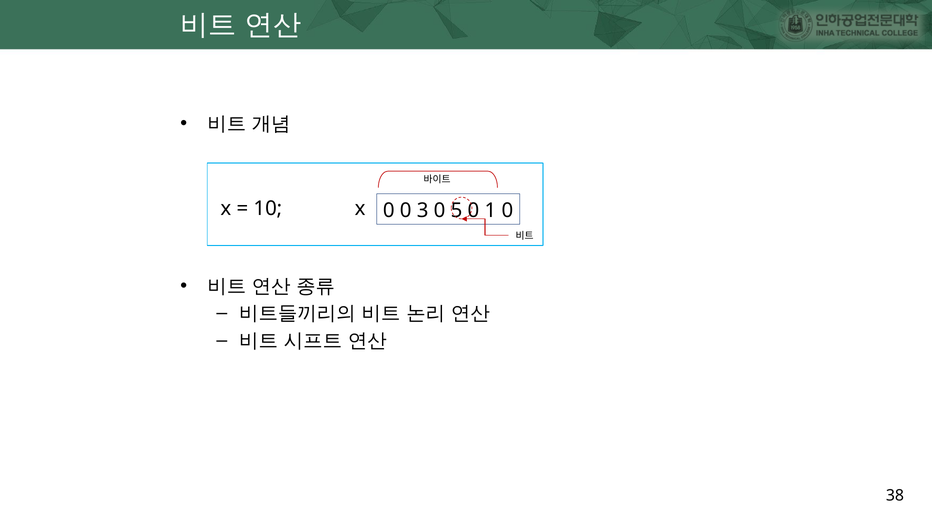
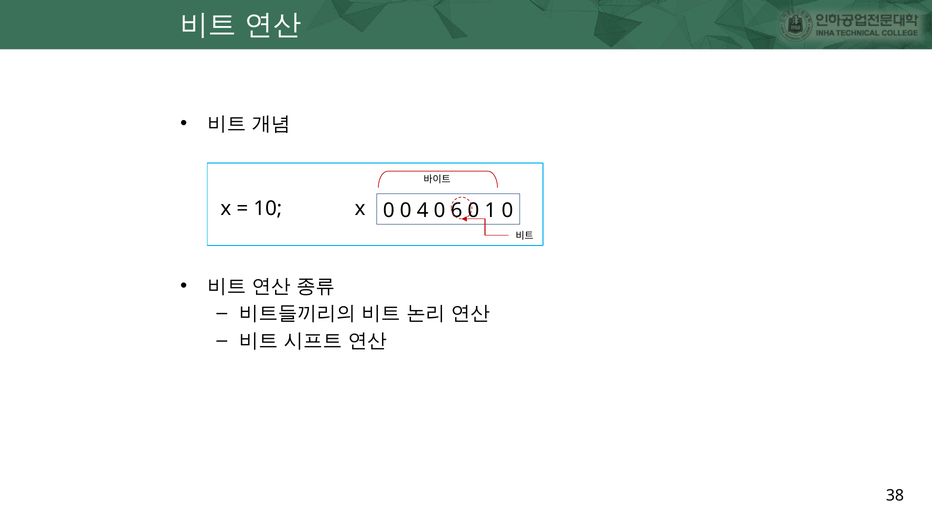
3: 3 -> 4 (423, 210)
5: 5 -> 6 (457, 210)
